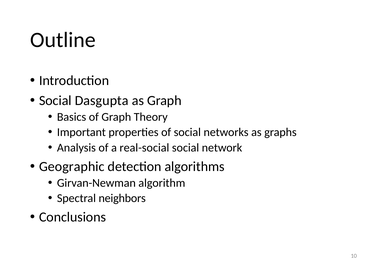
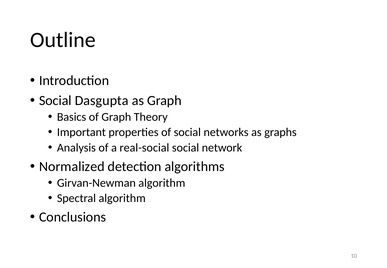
Geographic: Geographic -> Normalized (72, 166)
Spectral neighbors: neighbors -> algorithm (122, 198)
